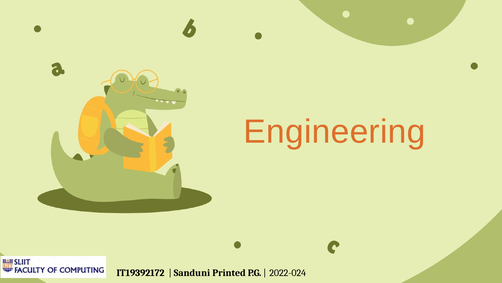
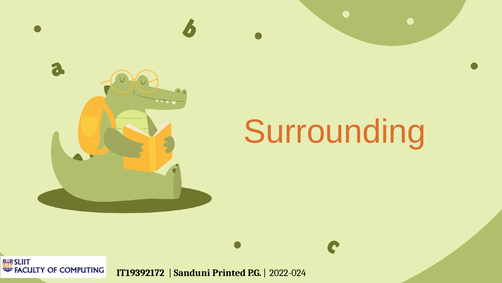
Engineering: Engineering -> Surrounding (335, 132)
